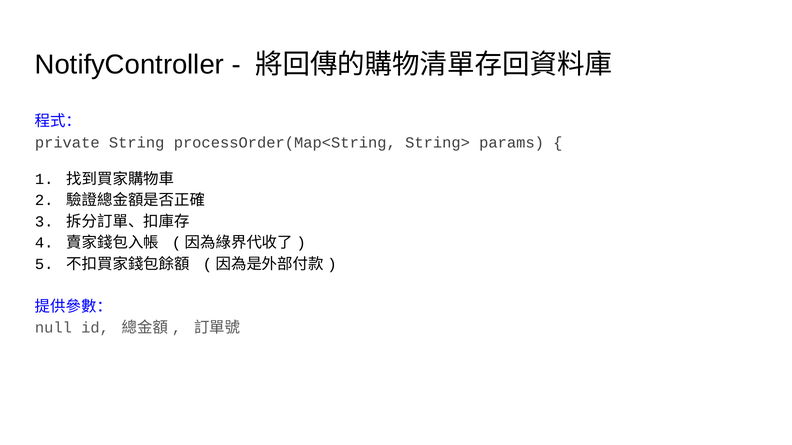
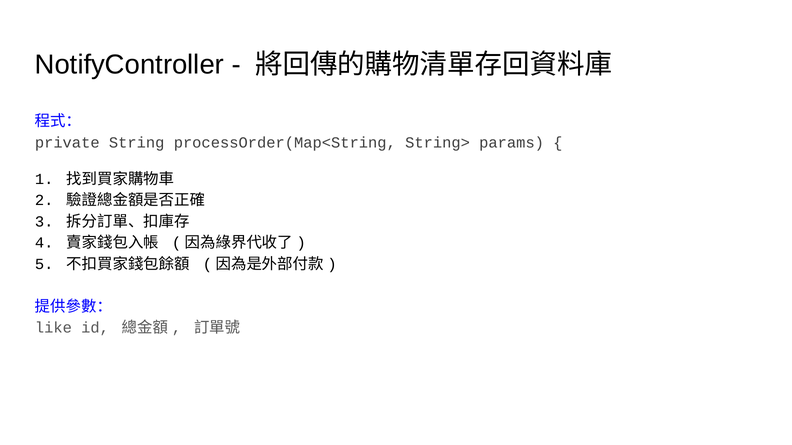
null: null -> like (53, 328)
